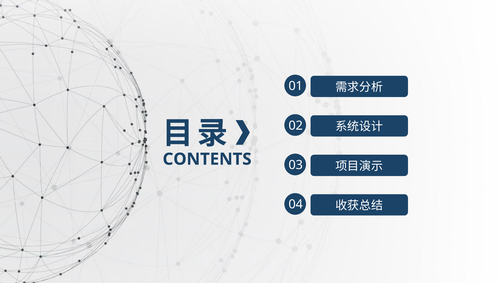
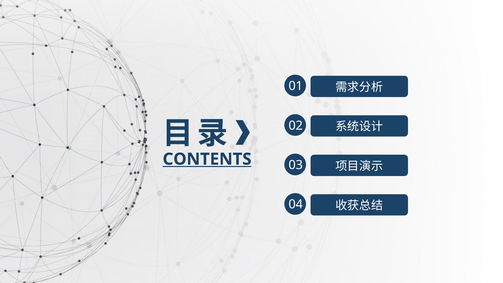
CONTENTS underline: none -> present (207, 159)
